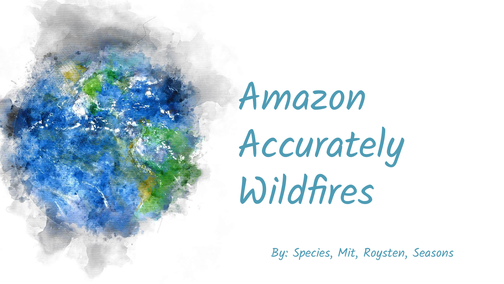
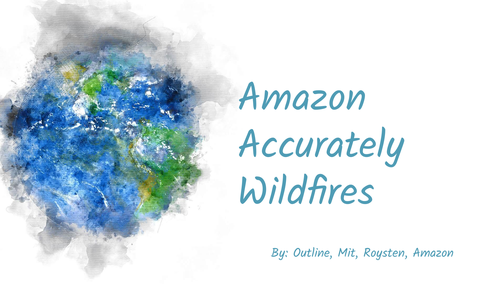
Species: Species -> Outline (313, 252)
Roysten Seasons: Seasons -> Amazon (433, 252)
